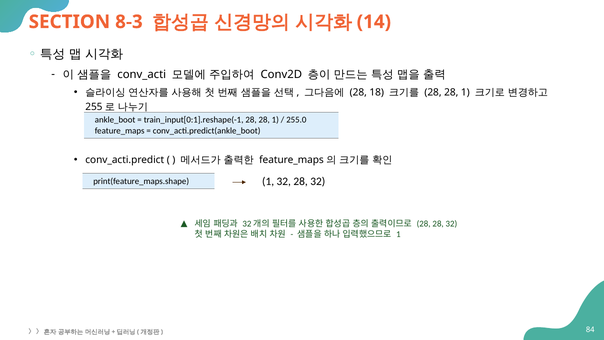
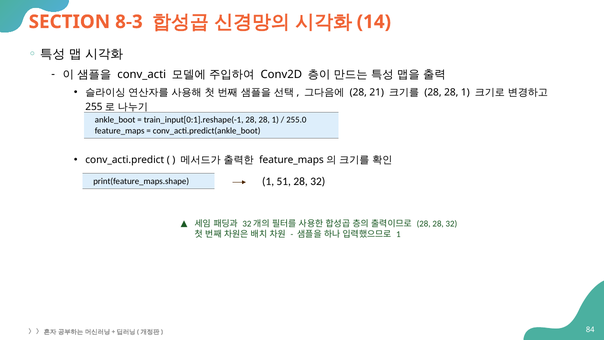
18: 18 -> 21 (377, 92)
1 32: 32 -> 51 (284, 181)
